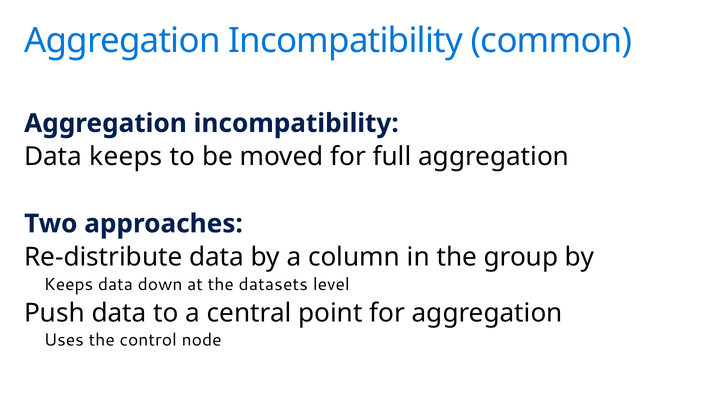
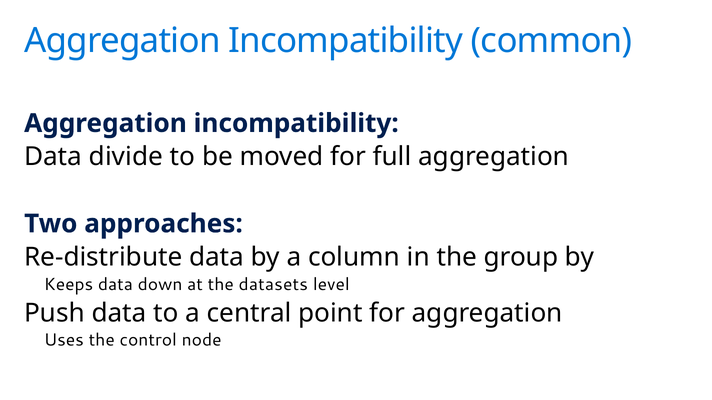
Data keeps: keeps -> divide (126, 157)
